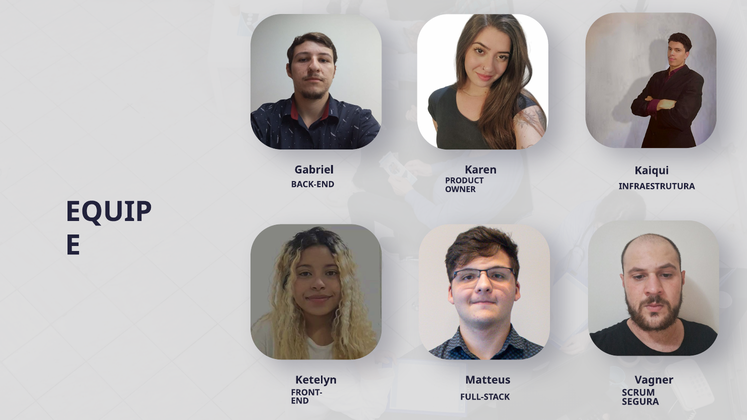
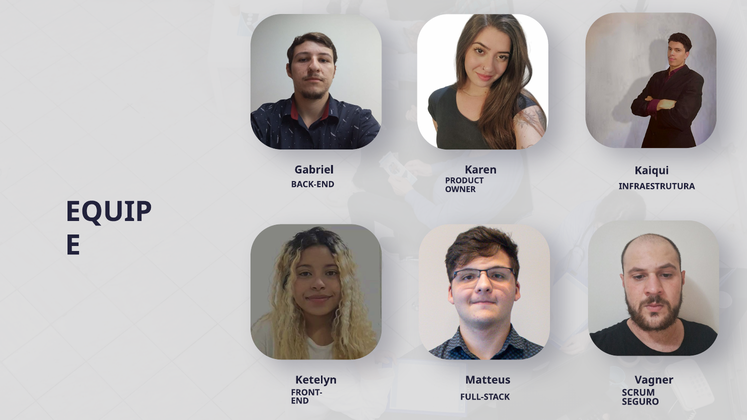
SEGURA: SEGURA -> SEGURO (641, 402)
